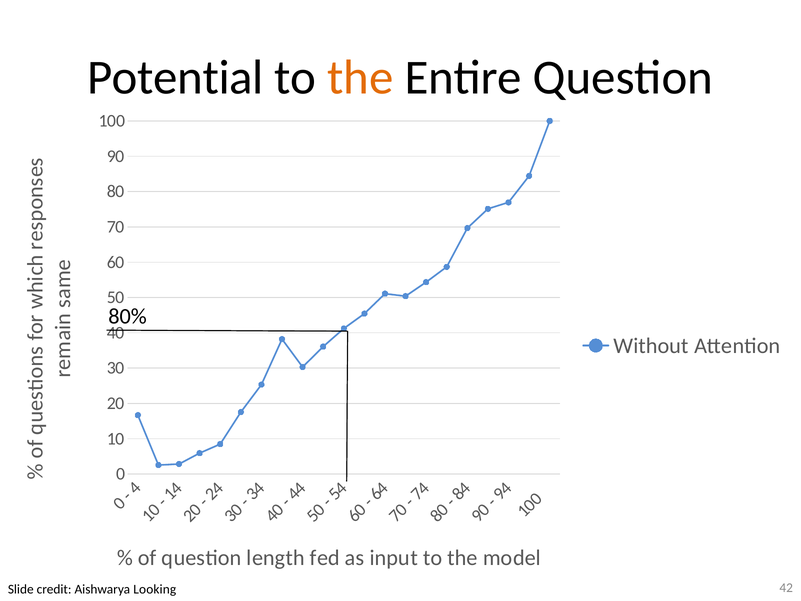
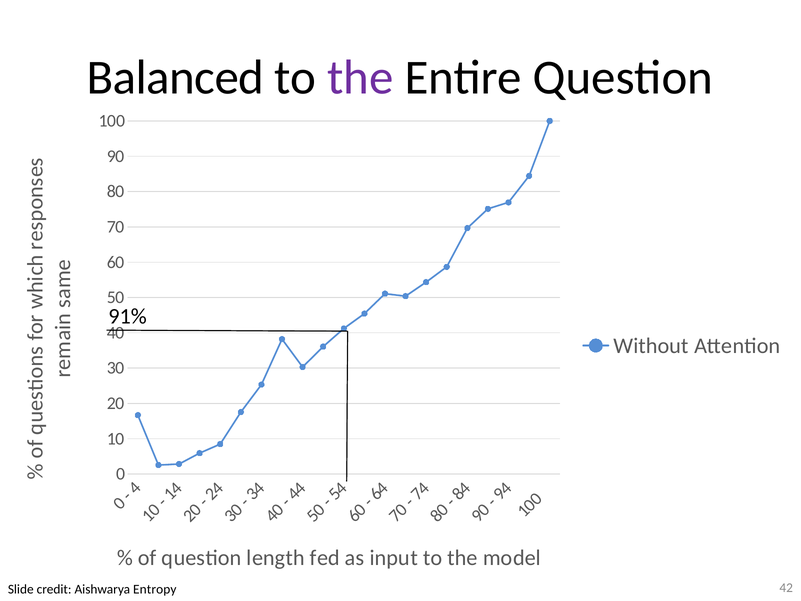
Potential: Potential -> Balanced (175, 78)
the colour: orange -> purple (360, 78)
80%: 80% -> 91% (127, 316)
Looking: Looking -> Entropy (155, 589)
